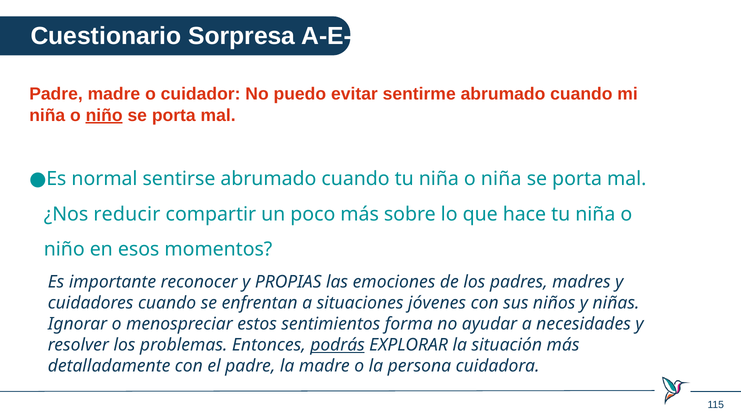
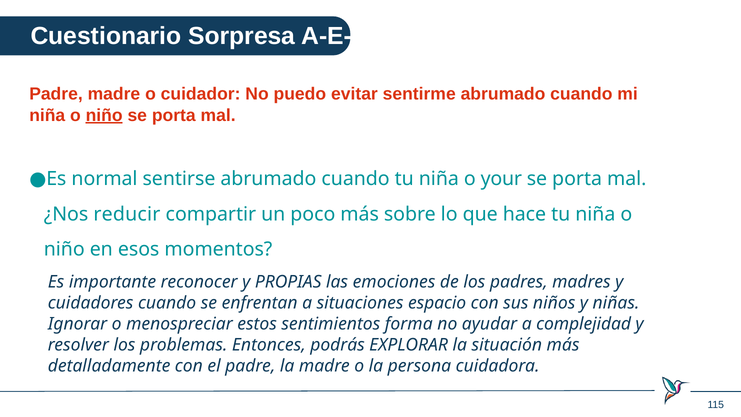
o niña: niña -> your (501, 179)
jóvenes: jóvenes -> espacio (437, 303)
necesidades: necesidades -> complejidad (584, 324)
podrás underline: present -> none (338, 345)
